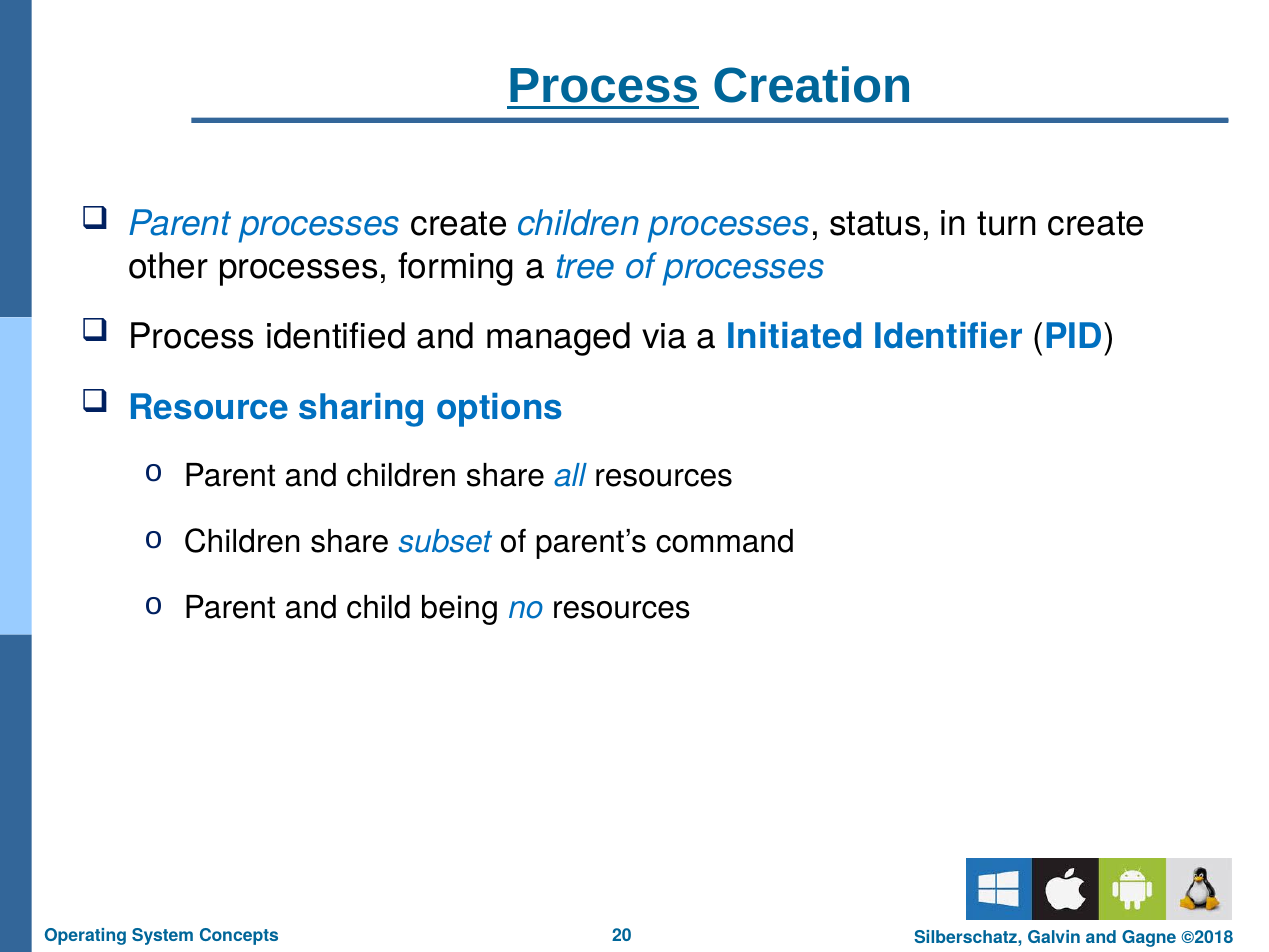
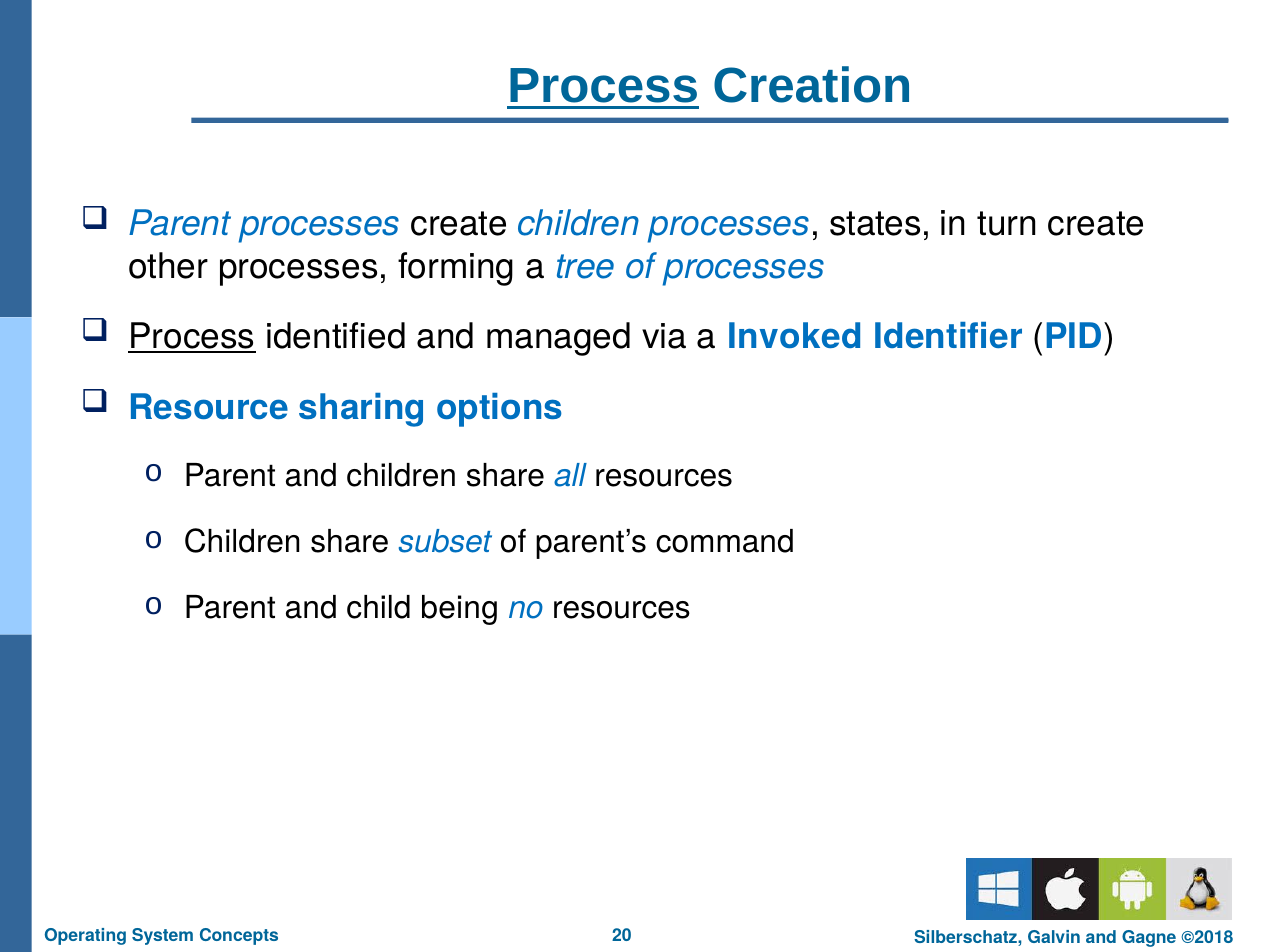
status: status -> states (880, 224)
Process underline: none -> present (192, 337)
Initiated: Initiated -> Invoked (795, 337)
